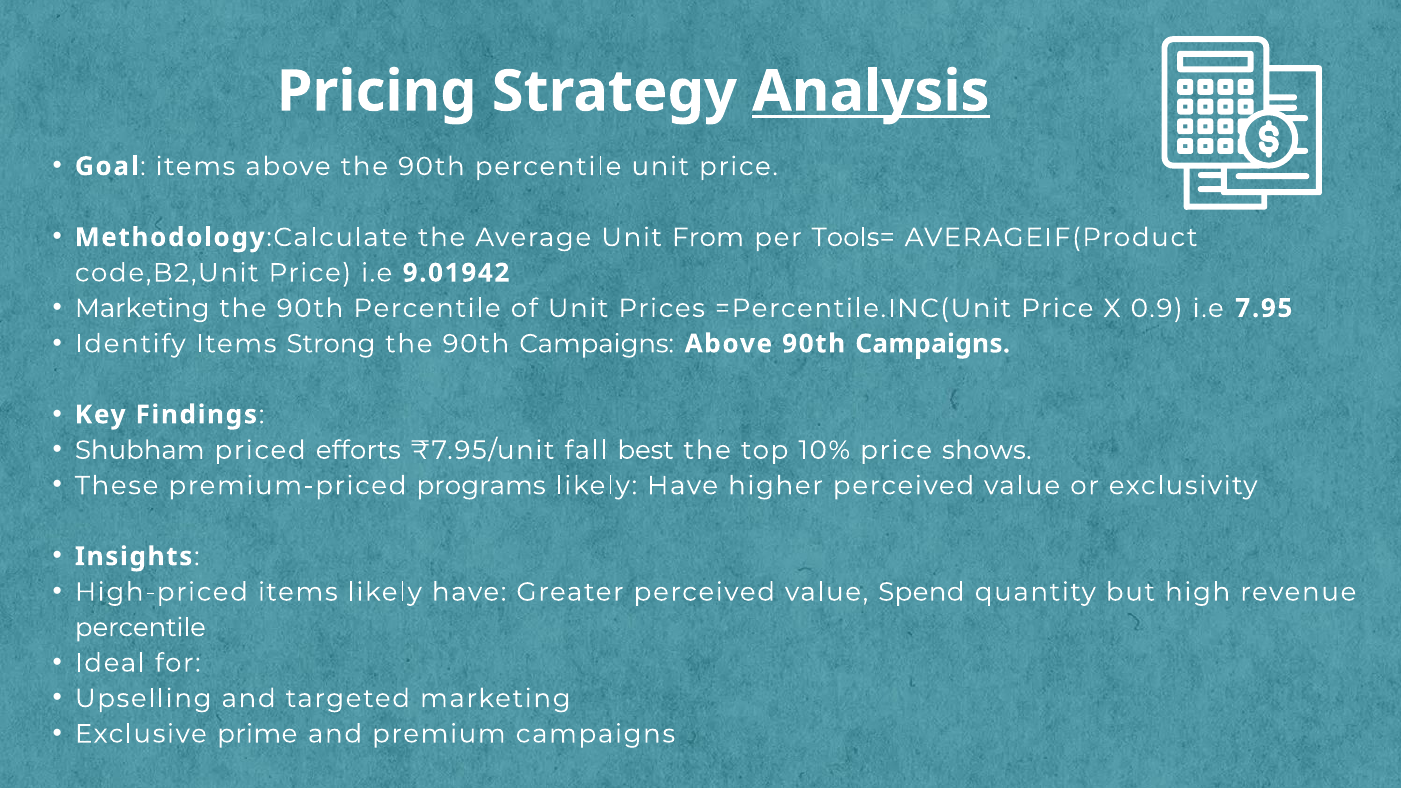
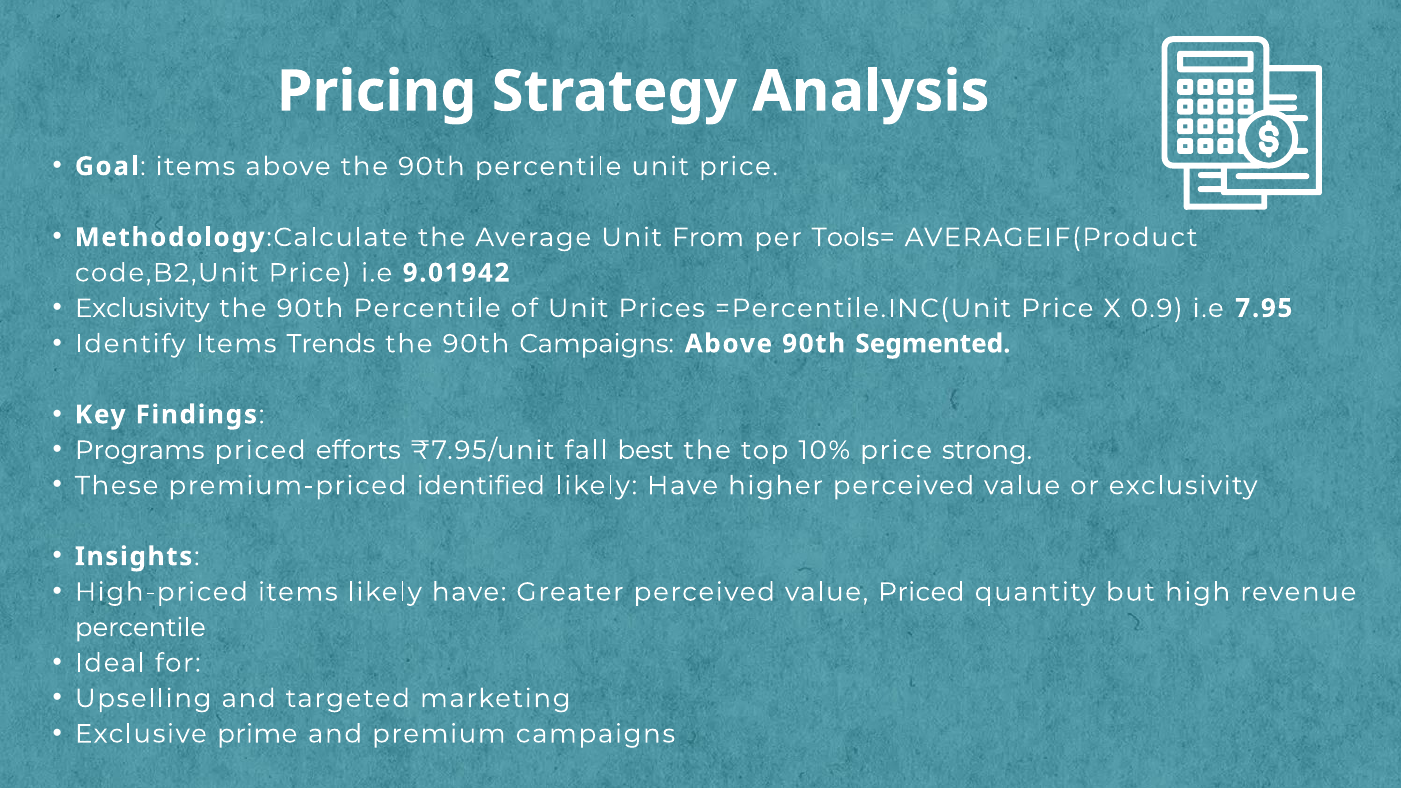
Analysis underline: present -> none (871, 92)
Marketing: Marketing -> Exclusivity (142, 308)
Strong: Strong -> Trends (331, 344)
Above 90th Campaigns: Campaigns -> Segmented (933, 344)
Shubham: Shubham -> Programs (140, 450)
shows: shows -> strong (987, 450)
programs: programs -> identified (481, 486)
value Spend: Spend -> Priced (921, 592)
